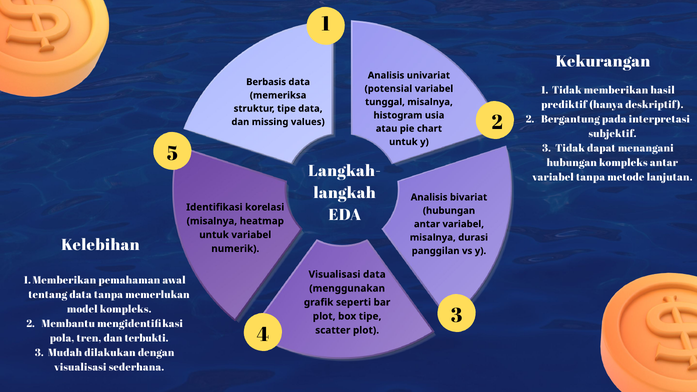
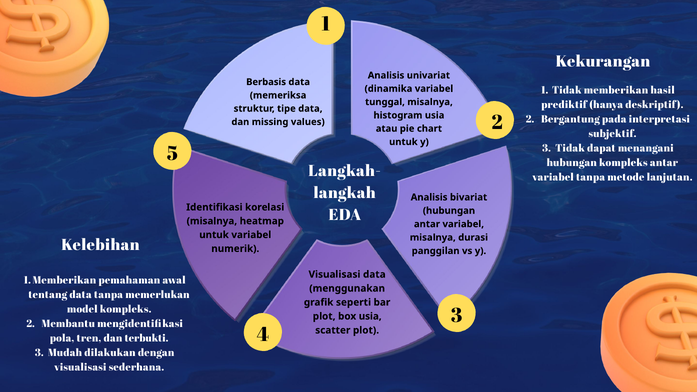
potensial: potensial -> dinamika (388, 89)
box tipe: tipe -> usia (370, 316)
